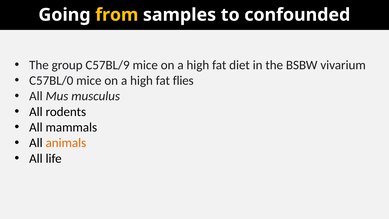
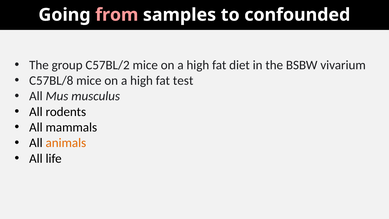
from colour: yellow -> pink (117, 15)
C57BL/9: C57BL/9 -> C57BL/2 (108, 65)
C57BL/0: C57BL/0 -> C57BL/8 (51, 81)
flies: flies -> test (183, 81)
